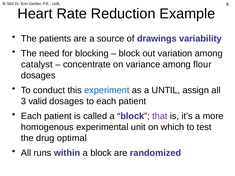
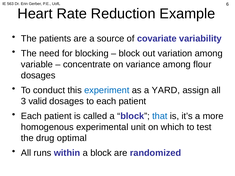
drawings: drawings -> covariate (157, 39)
catalyst: catalyst -> variable (37, 65)
UNTIL: UNTIL -> YARD (166, 90)
that colour: purple -> blue (160, 116)
